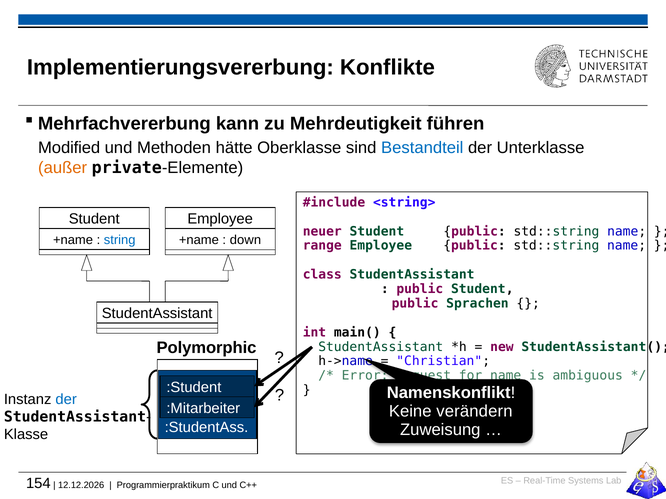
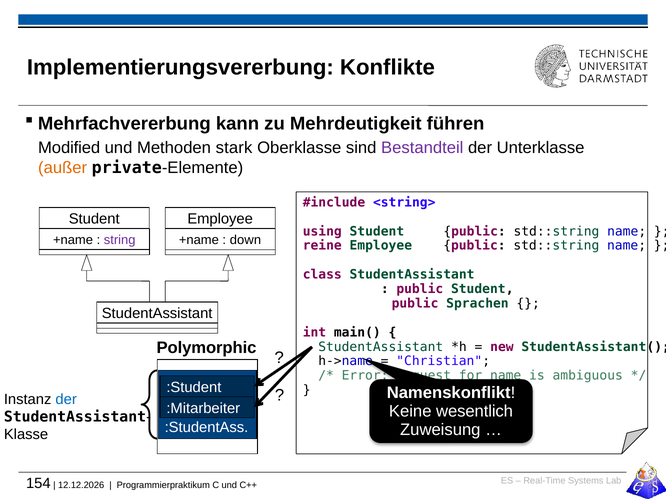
hätte: hätte -> stark (234, 148)
Bestandteil colour: blue -> purple (422, 148)
neuer: neuer -> using (322, 232)
string colour: blue -> purple (120, 240)
range: range -> reine (322, 246)
verändern: verändern -> wesentlich (475, 412)
